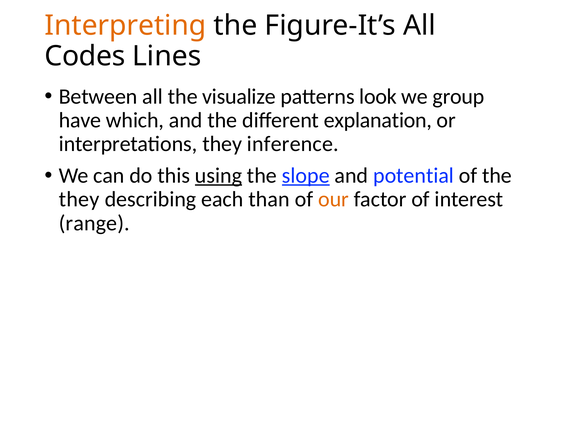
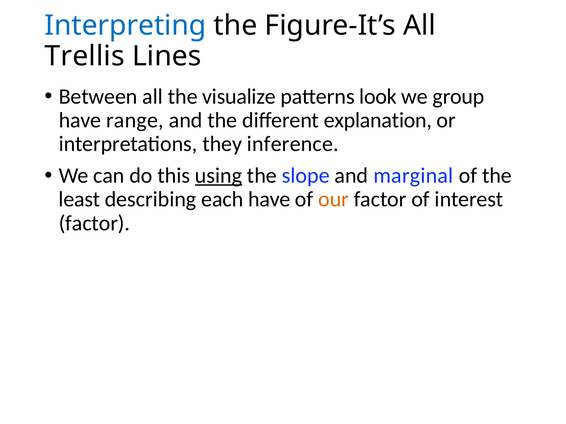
Interpreting colour: orange -> blue (125, 26)
Codes: Codes -> Trellis (85, 56)
which: which -> range (135, 120)
slope underline: present -> none (306, 176)
potential: potential -> marginal (413, 176)
they: they -> least (79, 200)
each than: than -> have (269, 200)
range: range -> factor (94, 223)
